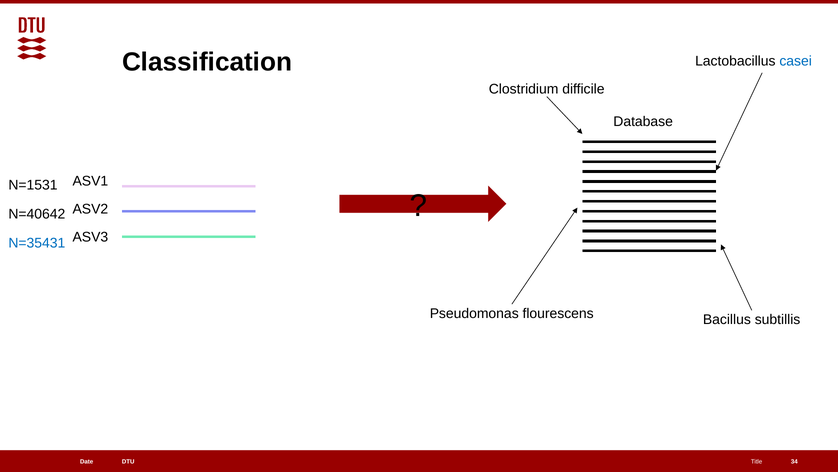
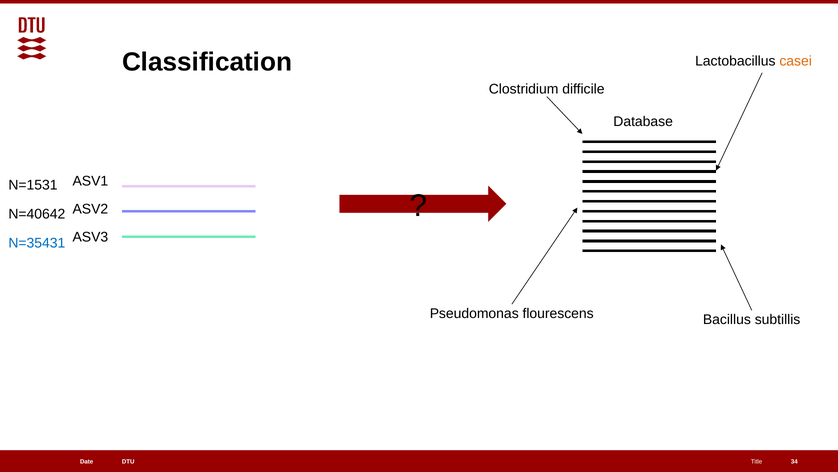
casei colour: blue -> orange (796, 61)
